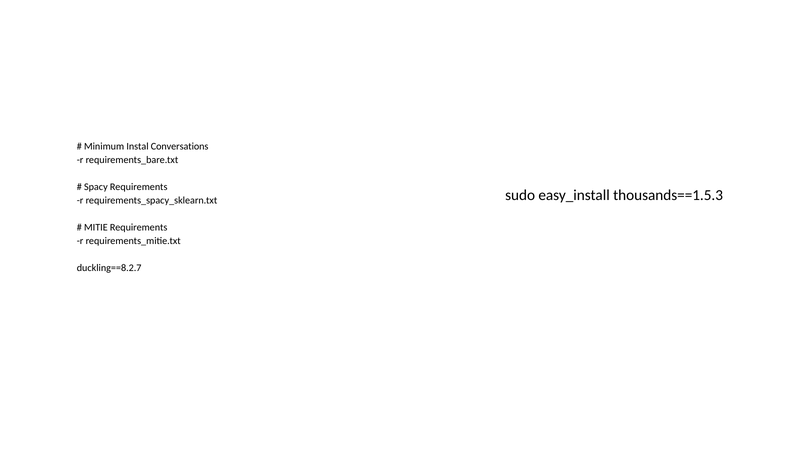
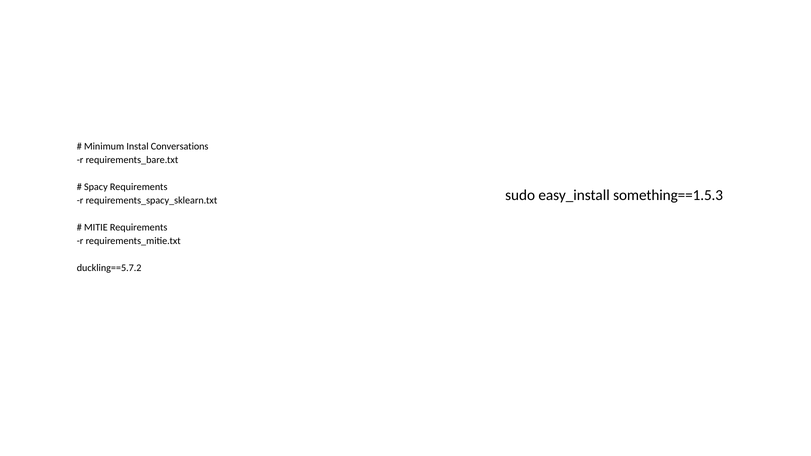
thousands==1.5.3: thousands==1.5.3 -> something==1.5.3 (668, 195)
duckling==8.2.7: duckling==8.2.7 -> duckling==5.7.2 (109, 268)
